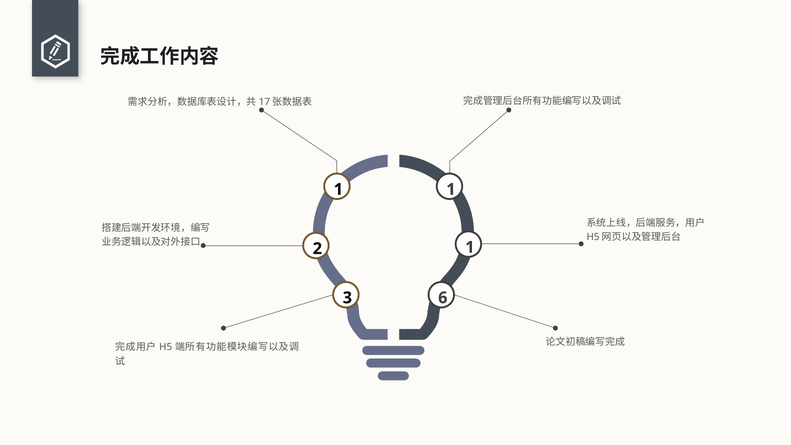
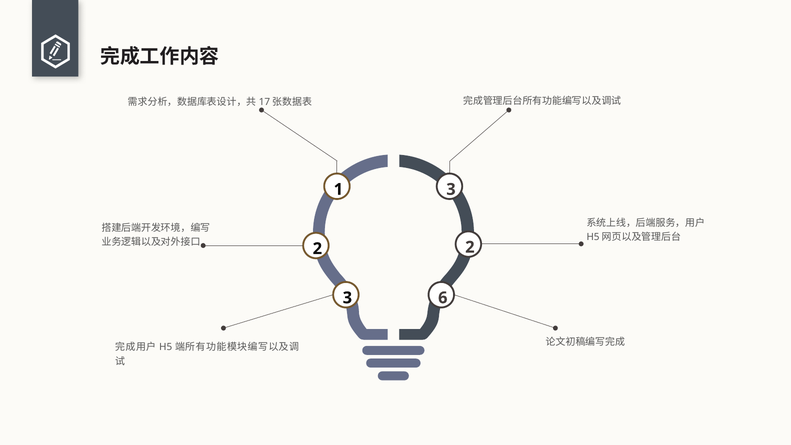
1 1: 1 -> 3 (451, 189)
2 1: 1 -> 2 (470, 247)
